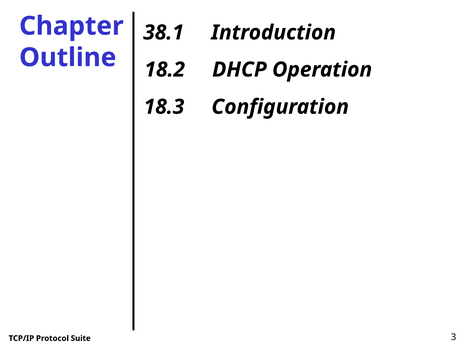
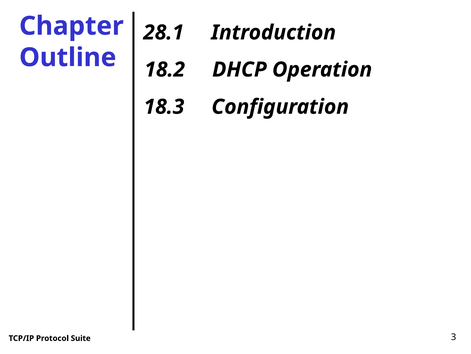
38.1: 38.1 -> 28.1 (164, 32)
